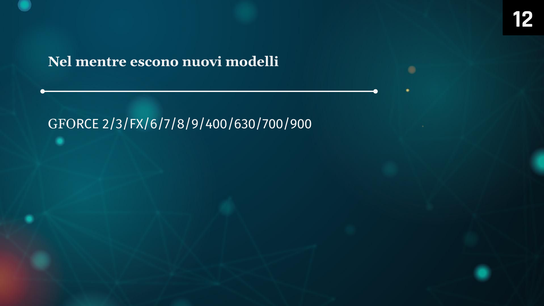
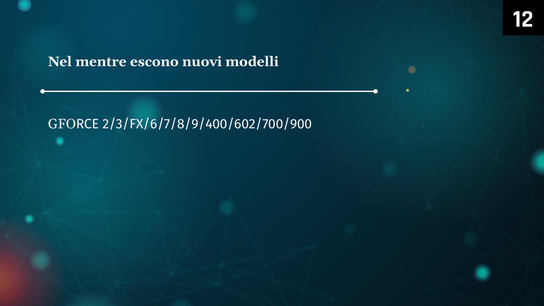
2/3/FX/6/7/8/9/400/630/700/900: 2/3/FX/6/7/8/9/400/630/700/900 -> 2/3/FX/6/7/8/9/400/602/700/900 (207, 124)
